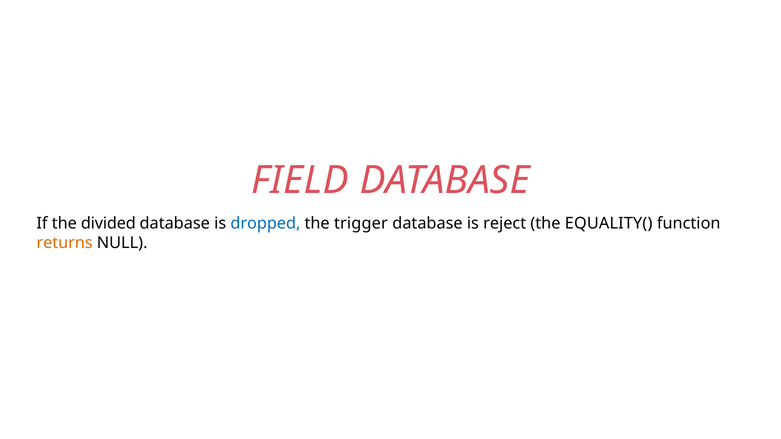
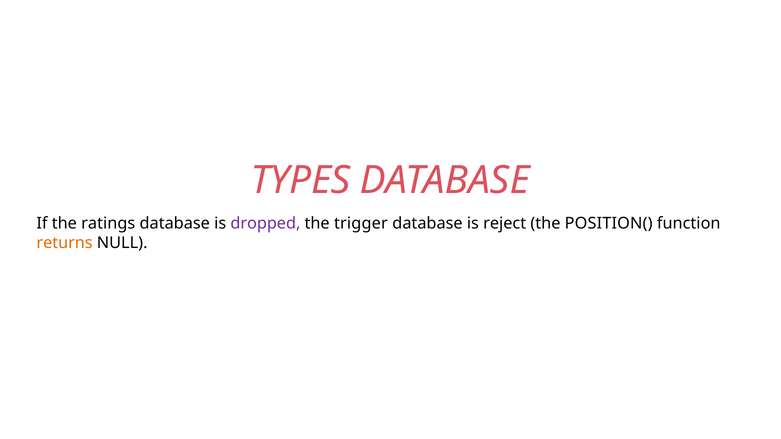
FIELD: FIELD -> TYPES (301, 180)
divided: divided -> ratings (108, 224)
dropped colour: blue -> purple (265, 224)
EQUALITY(: EQUALITY( -> POSITION( (609, 224)
